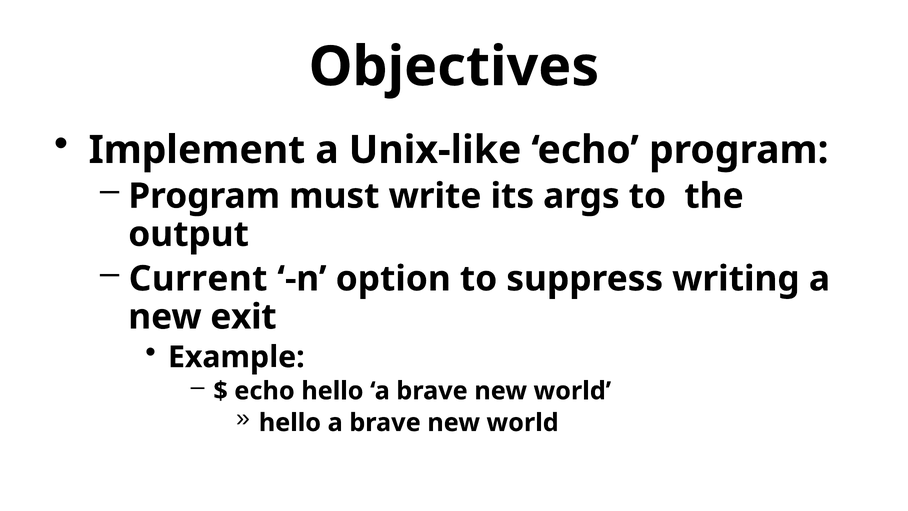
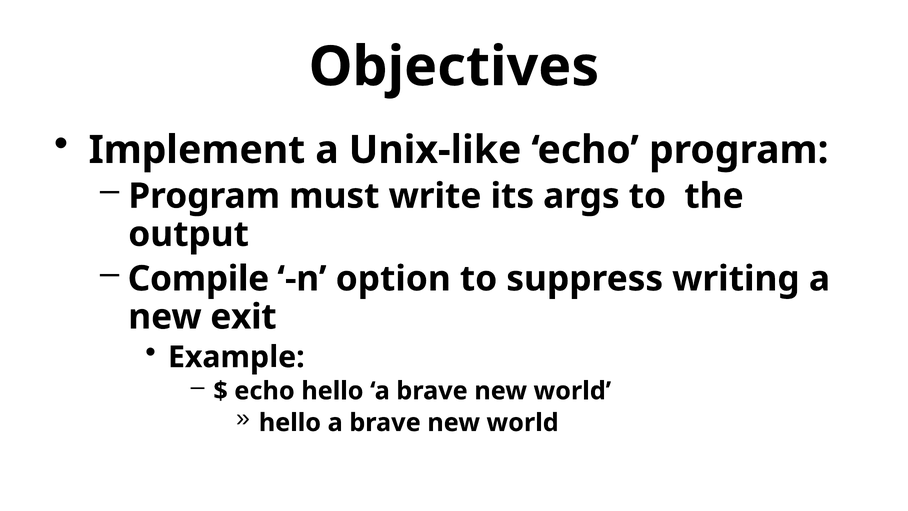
Current: Current -> Compile (198, 279)
